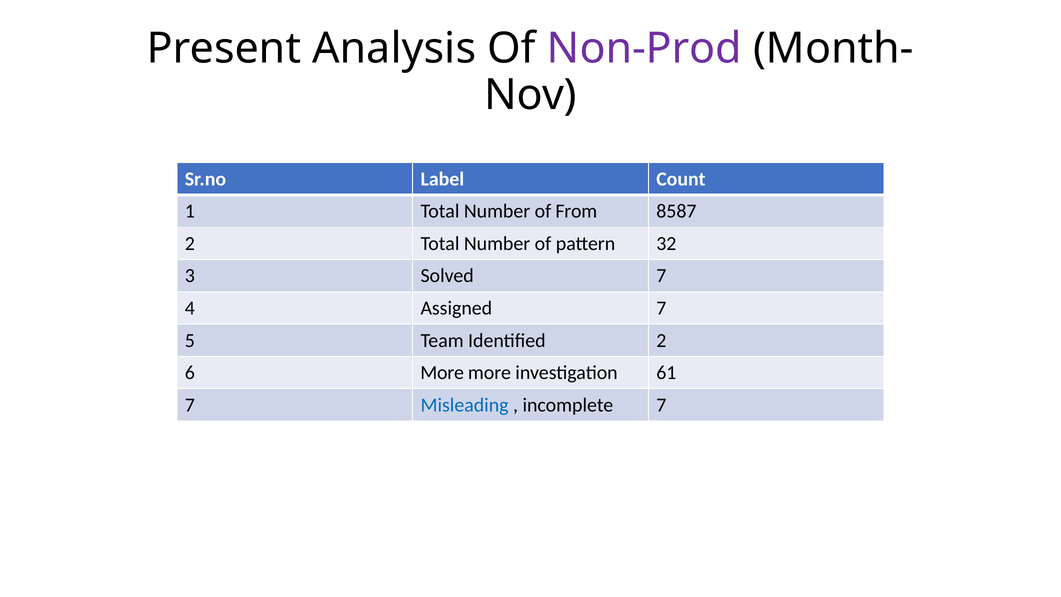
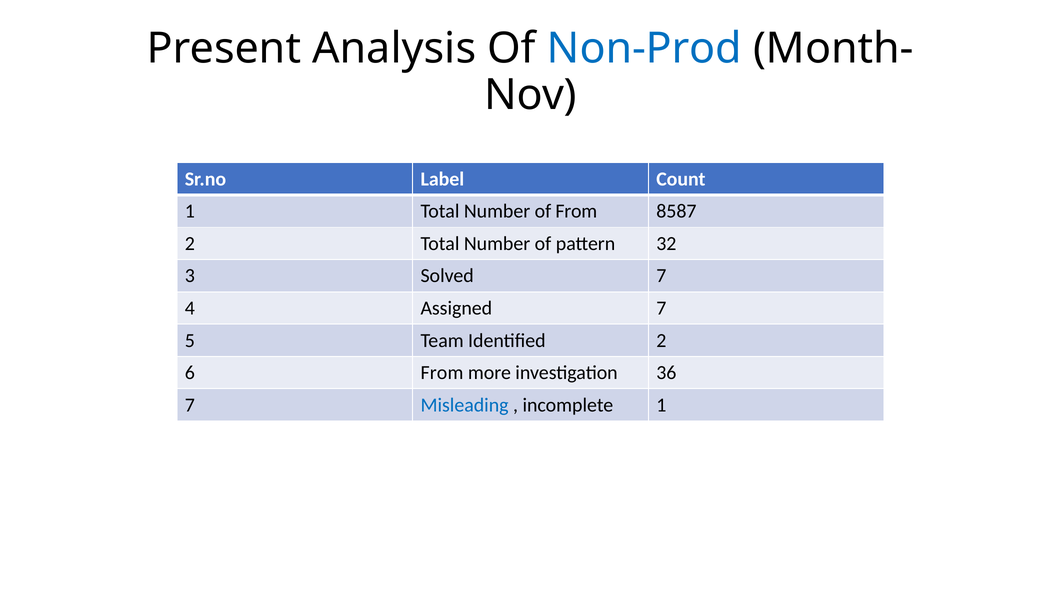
Non-Prod colour: purple -> blue (644, 48)
6 More: More -> From (442, 373)
61: 61 -> 36 (666, 373)
incomplete 7: 7 -> 1 (661, 405)
